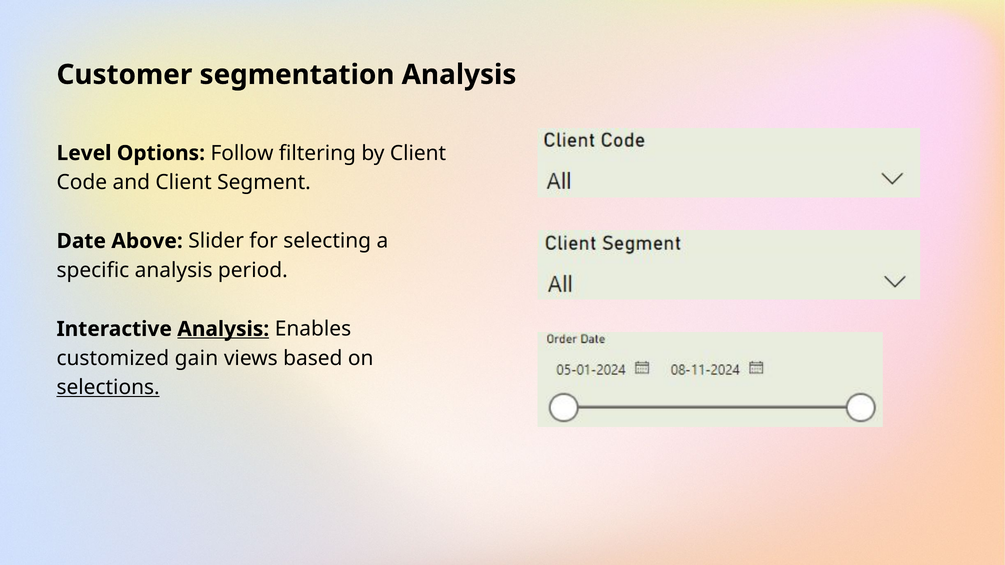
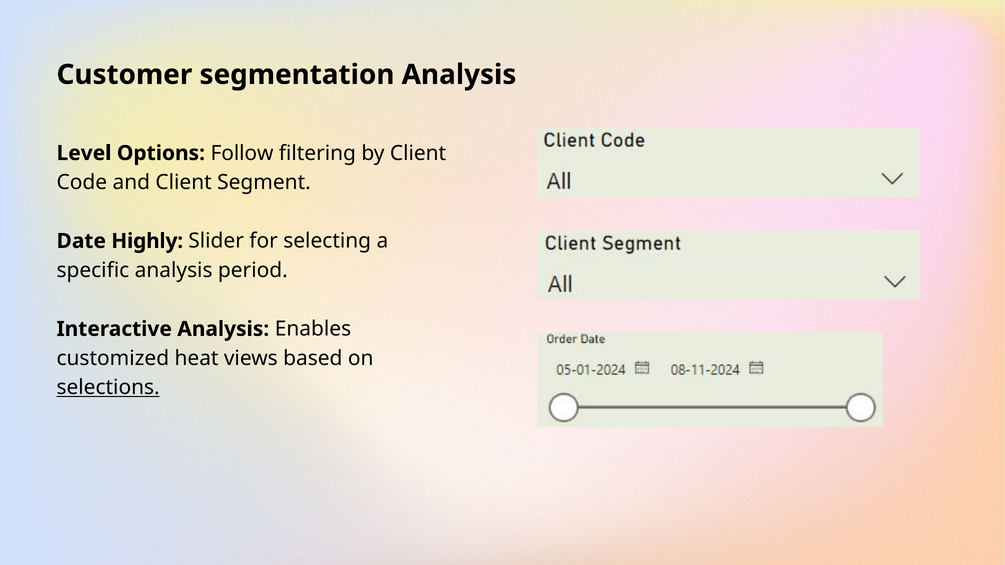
Above: Above -> Highly (147, 241)
Analysis underline: present -> none (223, 329)
gain: gain -> heat (197, 358)
